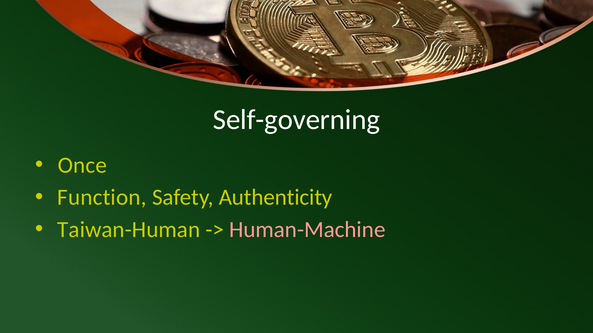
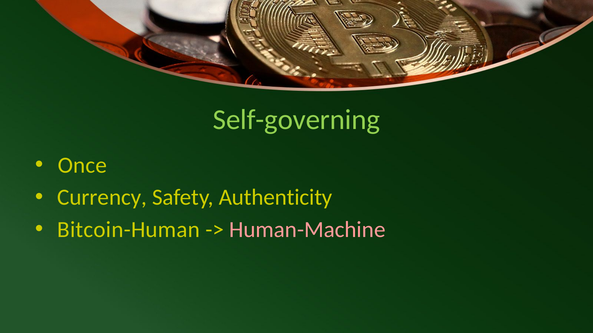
Self-governing colour: white -> light green (296, 120)
Function: Function -> Currency (102, 198)
Taiwan-Human: Taiwan-Human -> Bitcoin-Human (129, 230)
